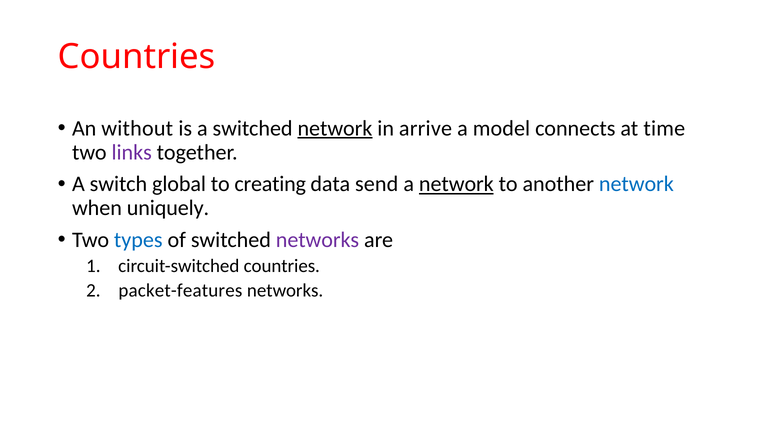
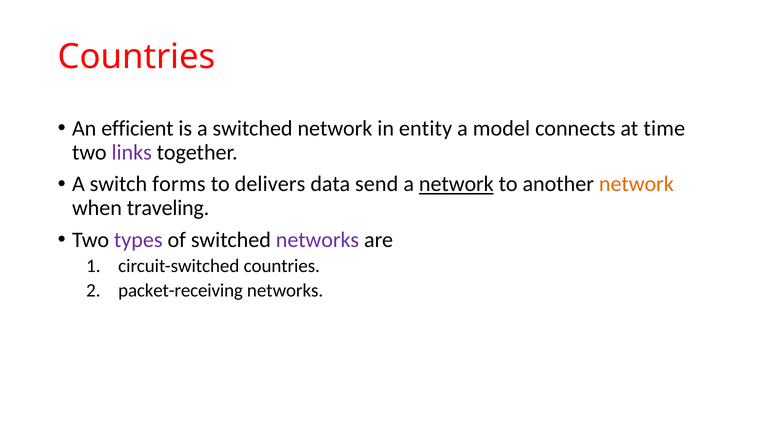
without: without -> efficient (137, 128)
network underline: present -> none (335, 128)
arrive: arrive -> entity (426, 128)
global: global -> forms (179, 184)
creating: creating -> delivers (270, 184)
network colour: blue -> orange (636, 184)
uniquely: uniquely -> traveling (168, 208)
types colour: blue -> purple (138, 239)
packet-features: packet-features -> packet-receiving (181, 290)
